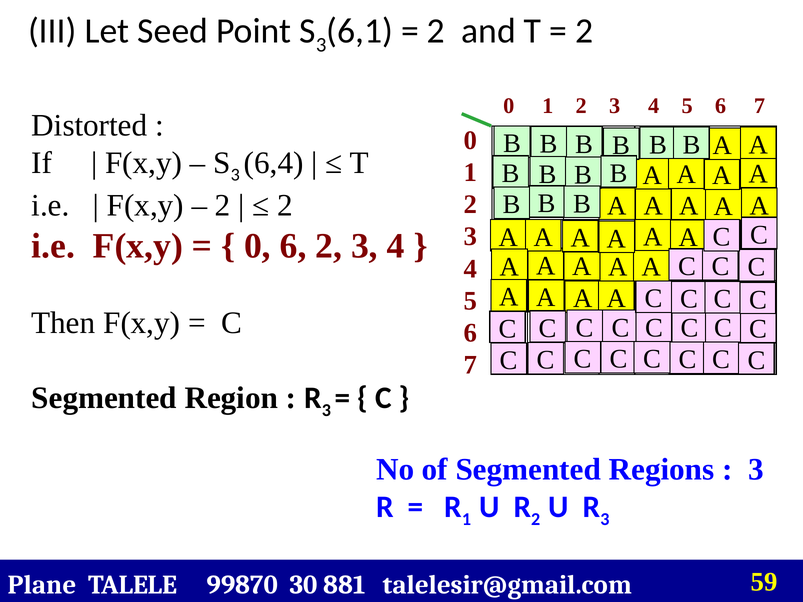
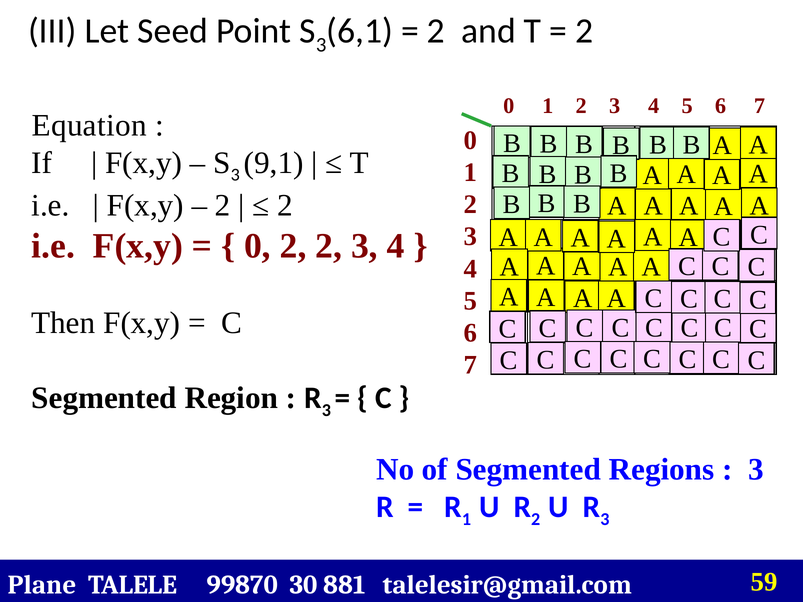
Distorted: Distorted -> Equation (89, 125)
6,4: 6,4 -> 9,1 (274, 163)
0 6: 6 -> 2 (293, 246)
